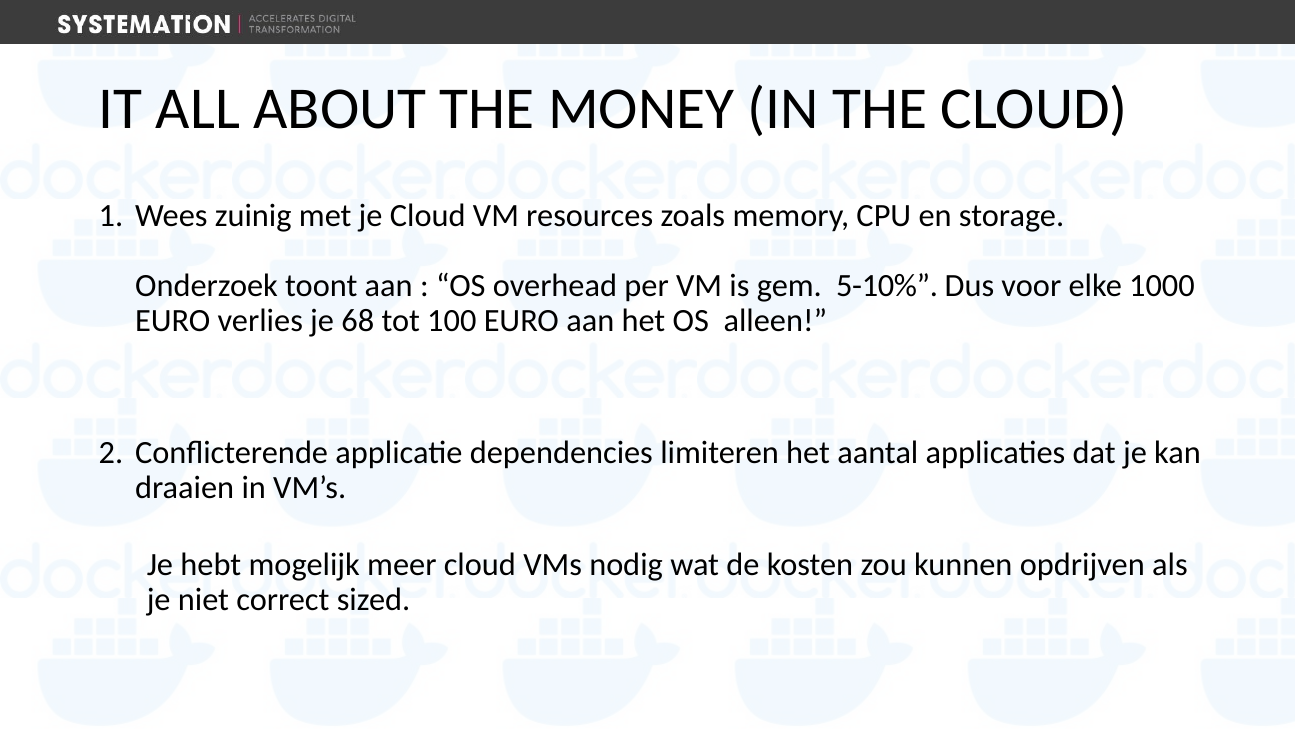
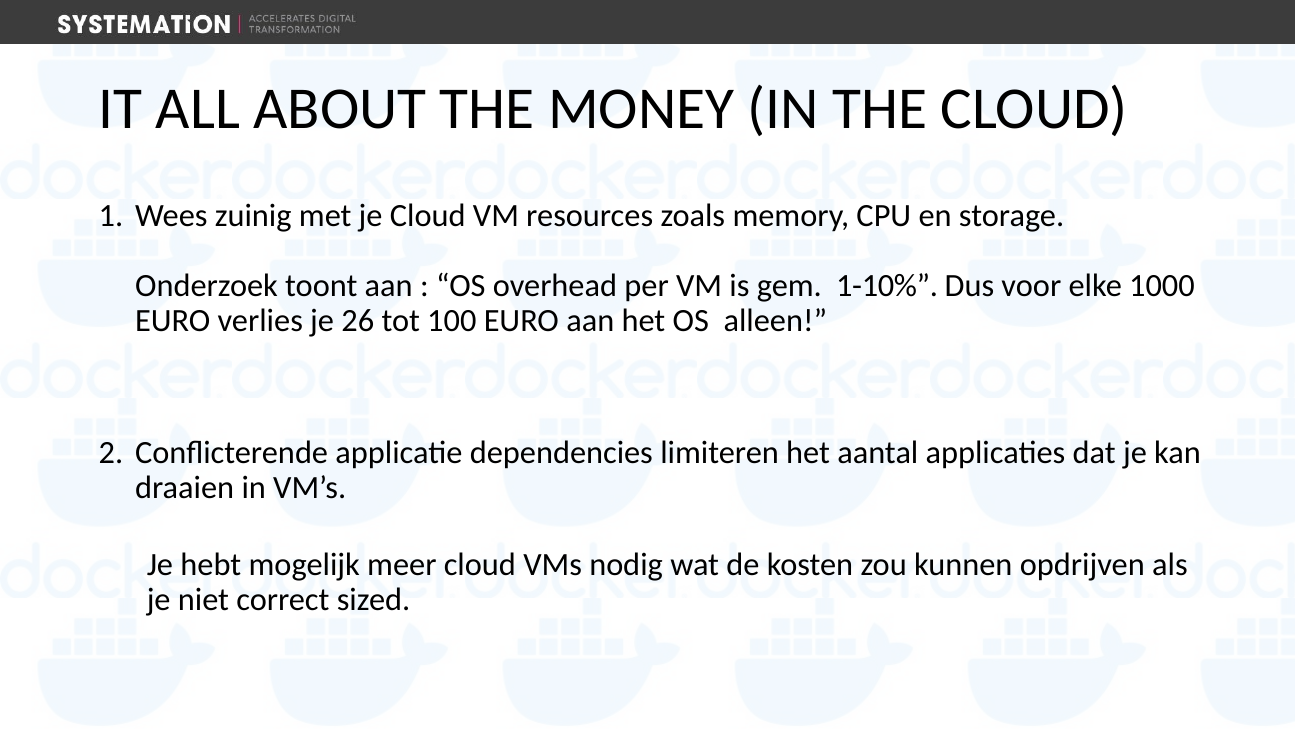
5-10%: 5-10% -> 1-10% (887, 286)
68: 68 -> 26 (358, 321)
